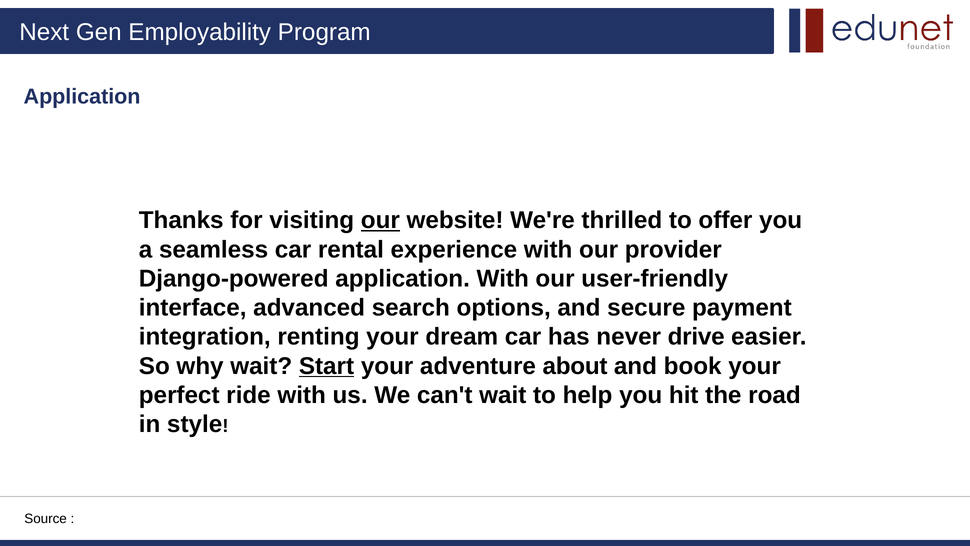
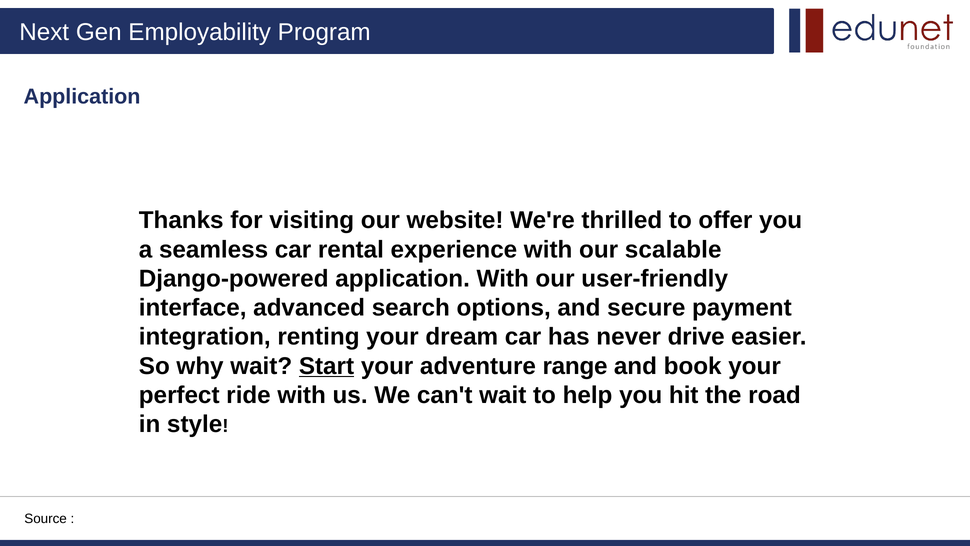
our underline: present -> none (380, 220)
provider: provider -> scalable (673, 249)
about: about -> range (575, 366)
